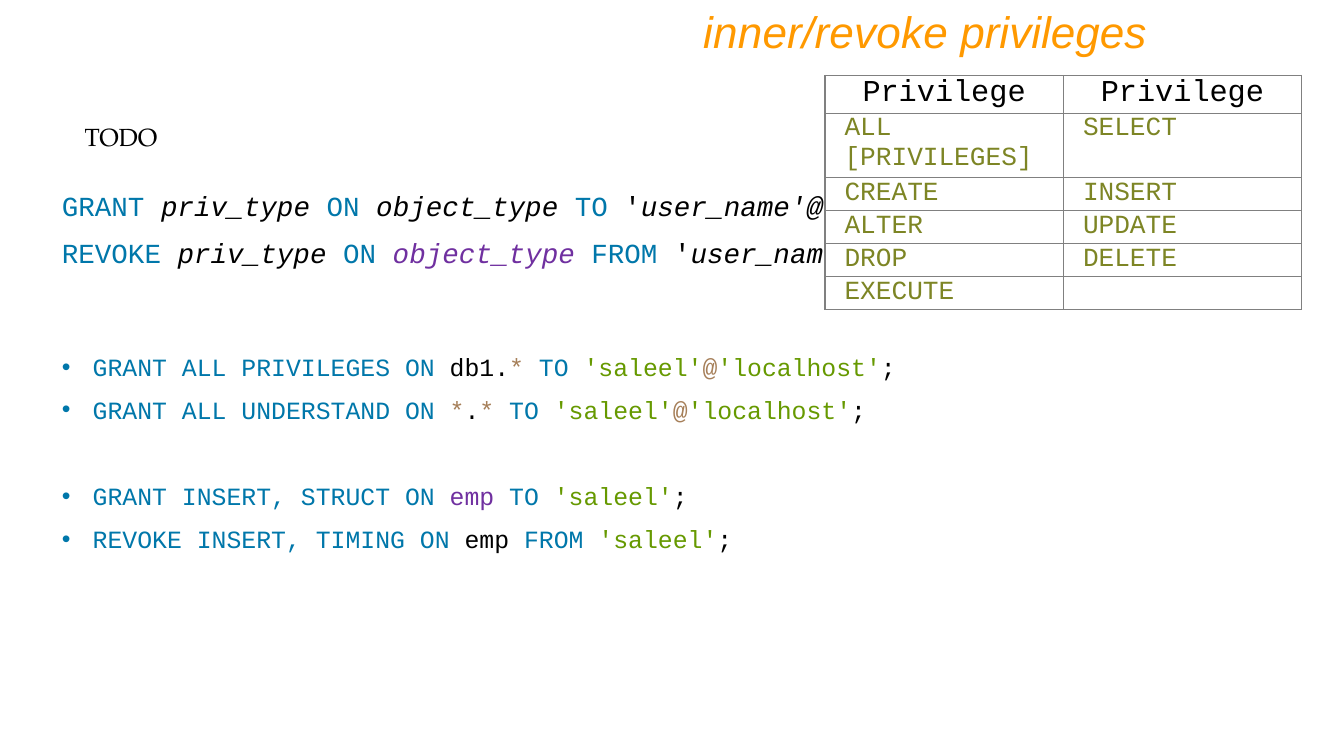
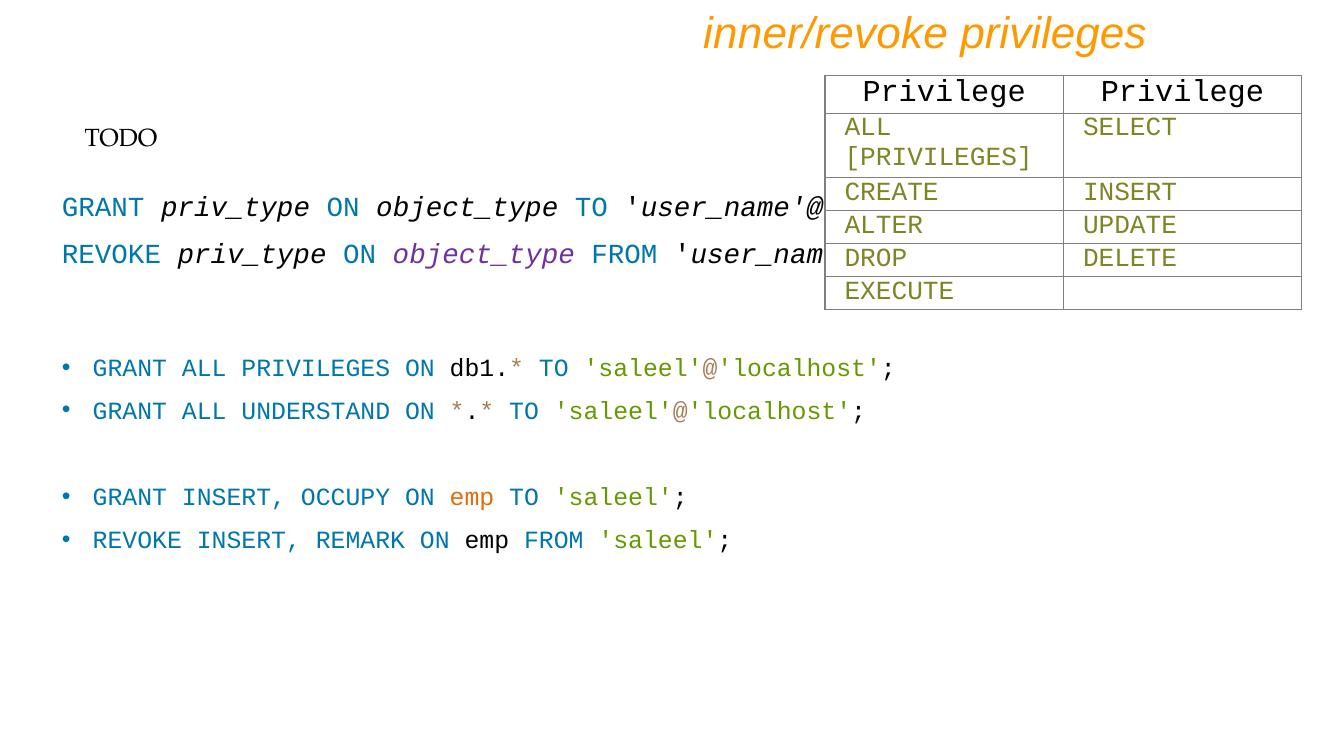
STRUCT: STRUCT -> OCCUPY (346, 497)
emp colour: purple -> orange (472, 497)
TIMING: TIMING -> REMARK (360, 540)
